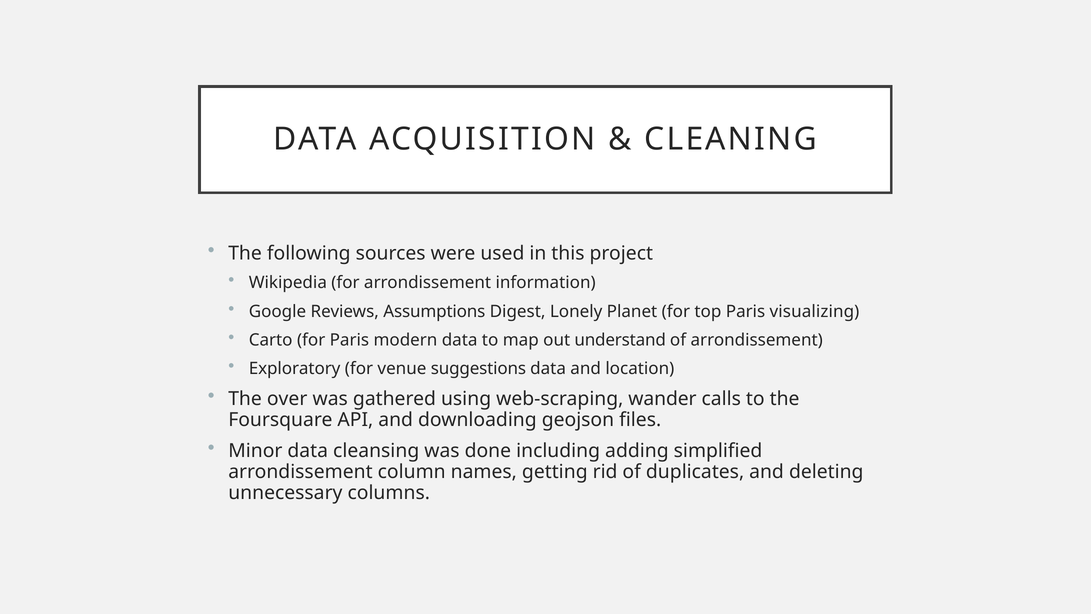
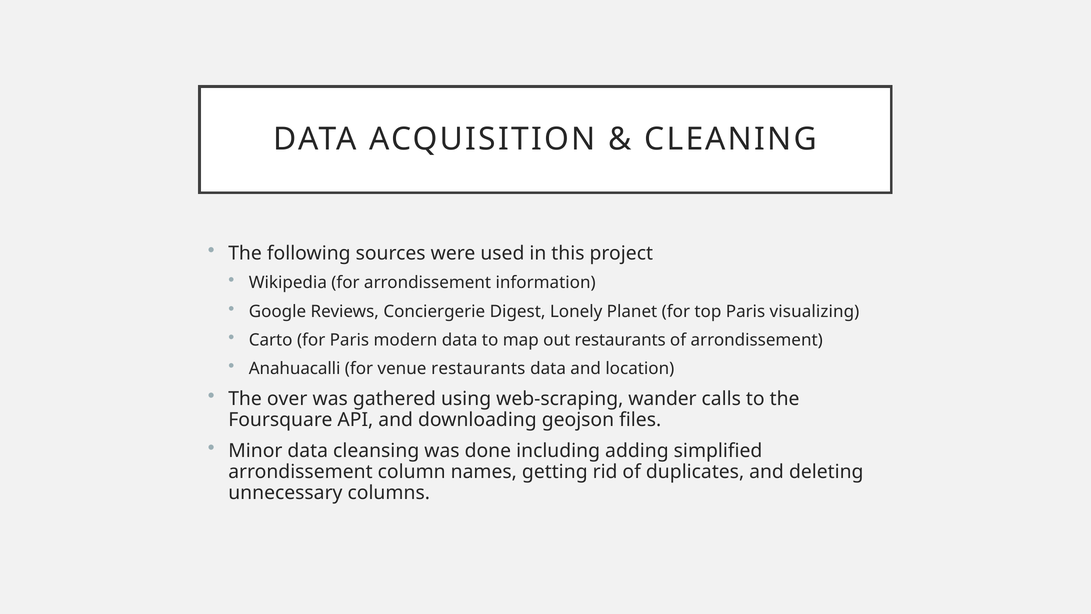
Assumptions: Assumptions -> Conciergerie (434, 311)
out understand: understand -> restaurants (620, 340)
Exploratory: Exploratory -> Anahuacalli (295, 369)
venue suggestions: suggestions -> restaurants (478, 369)
